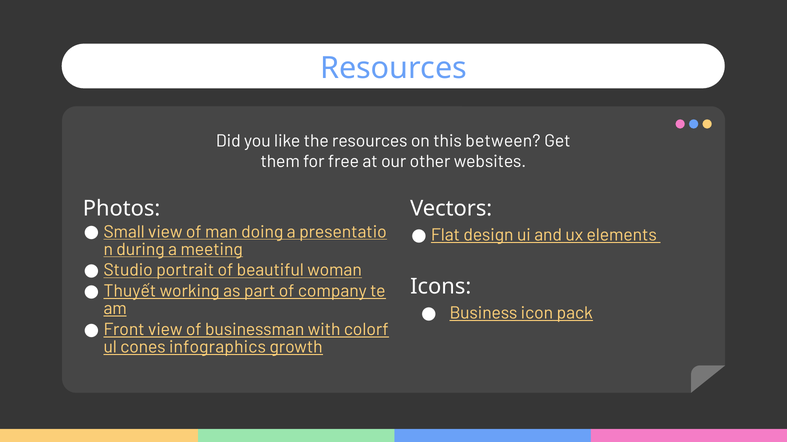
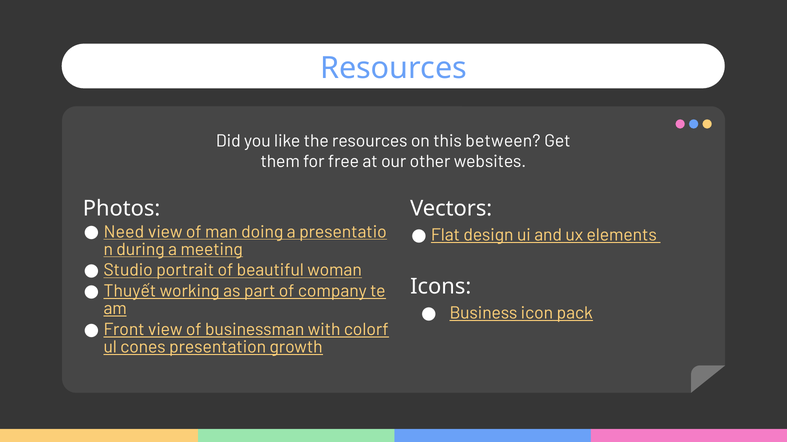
Small: Small -> Need (124, 232)
infographics: infographics -> presentation (218, 348)
